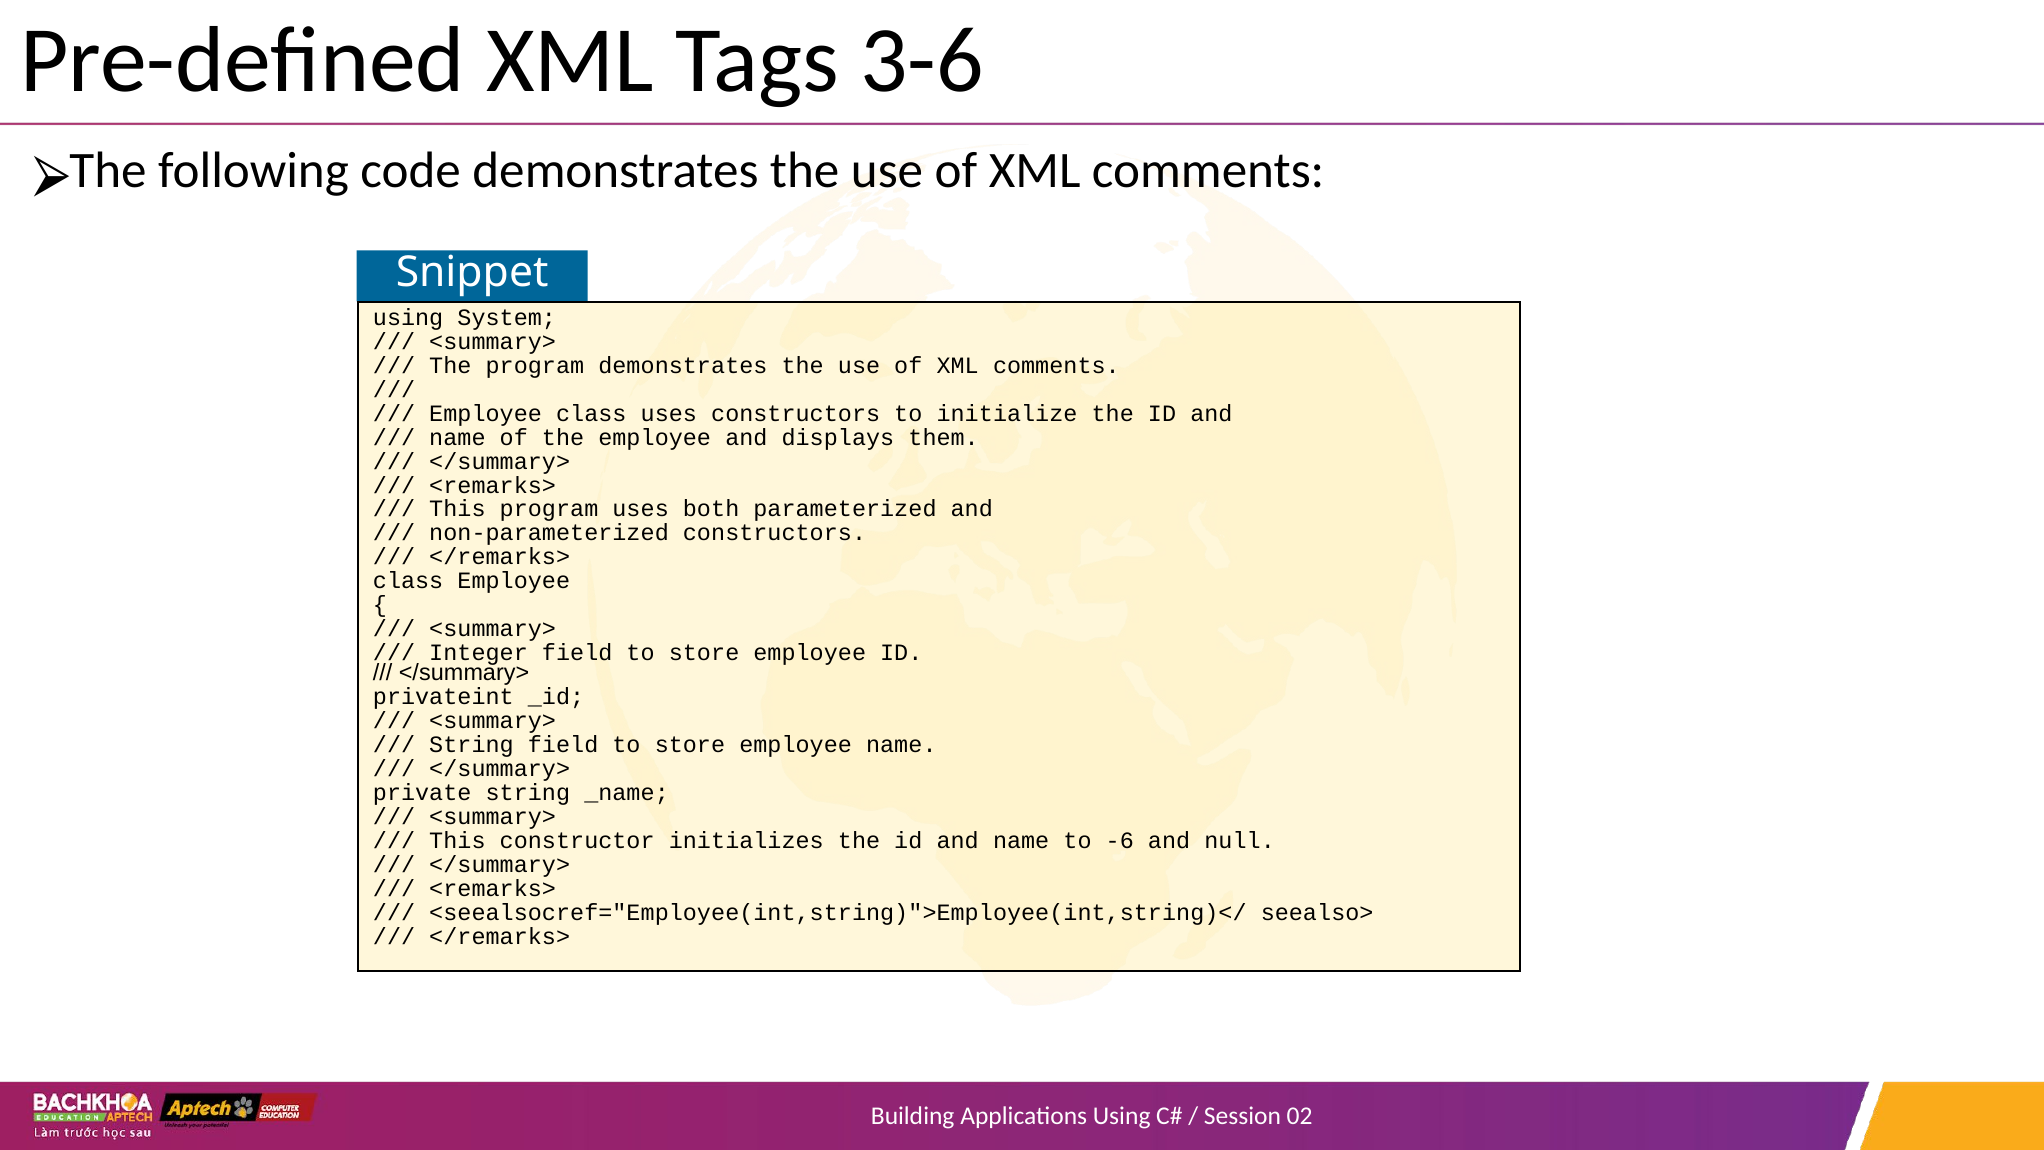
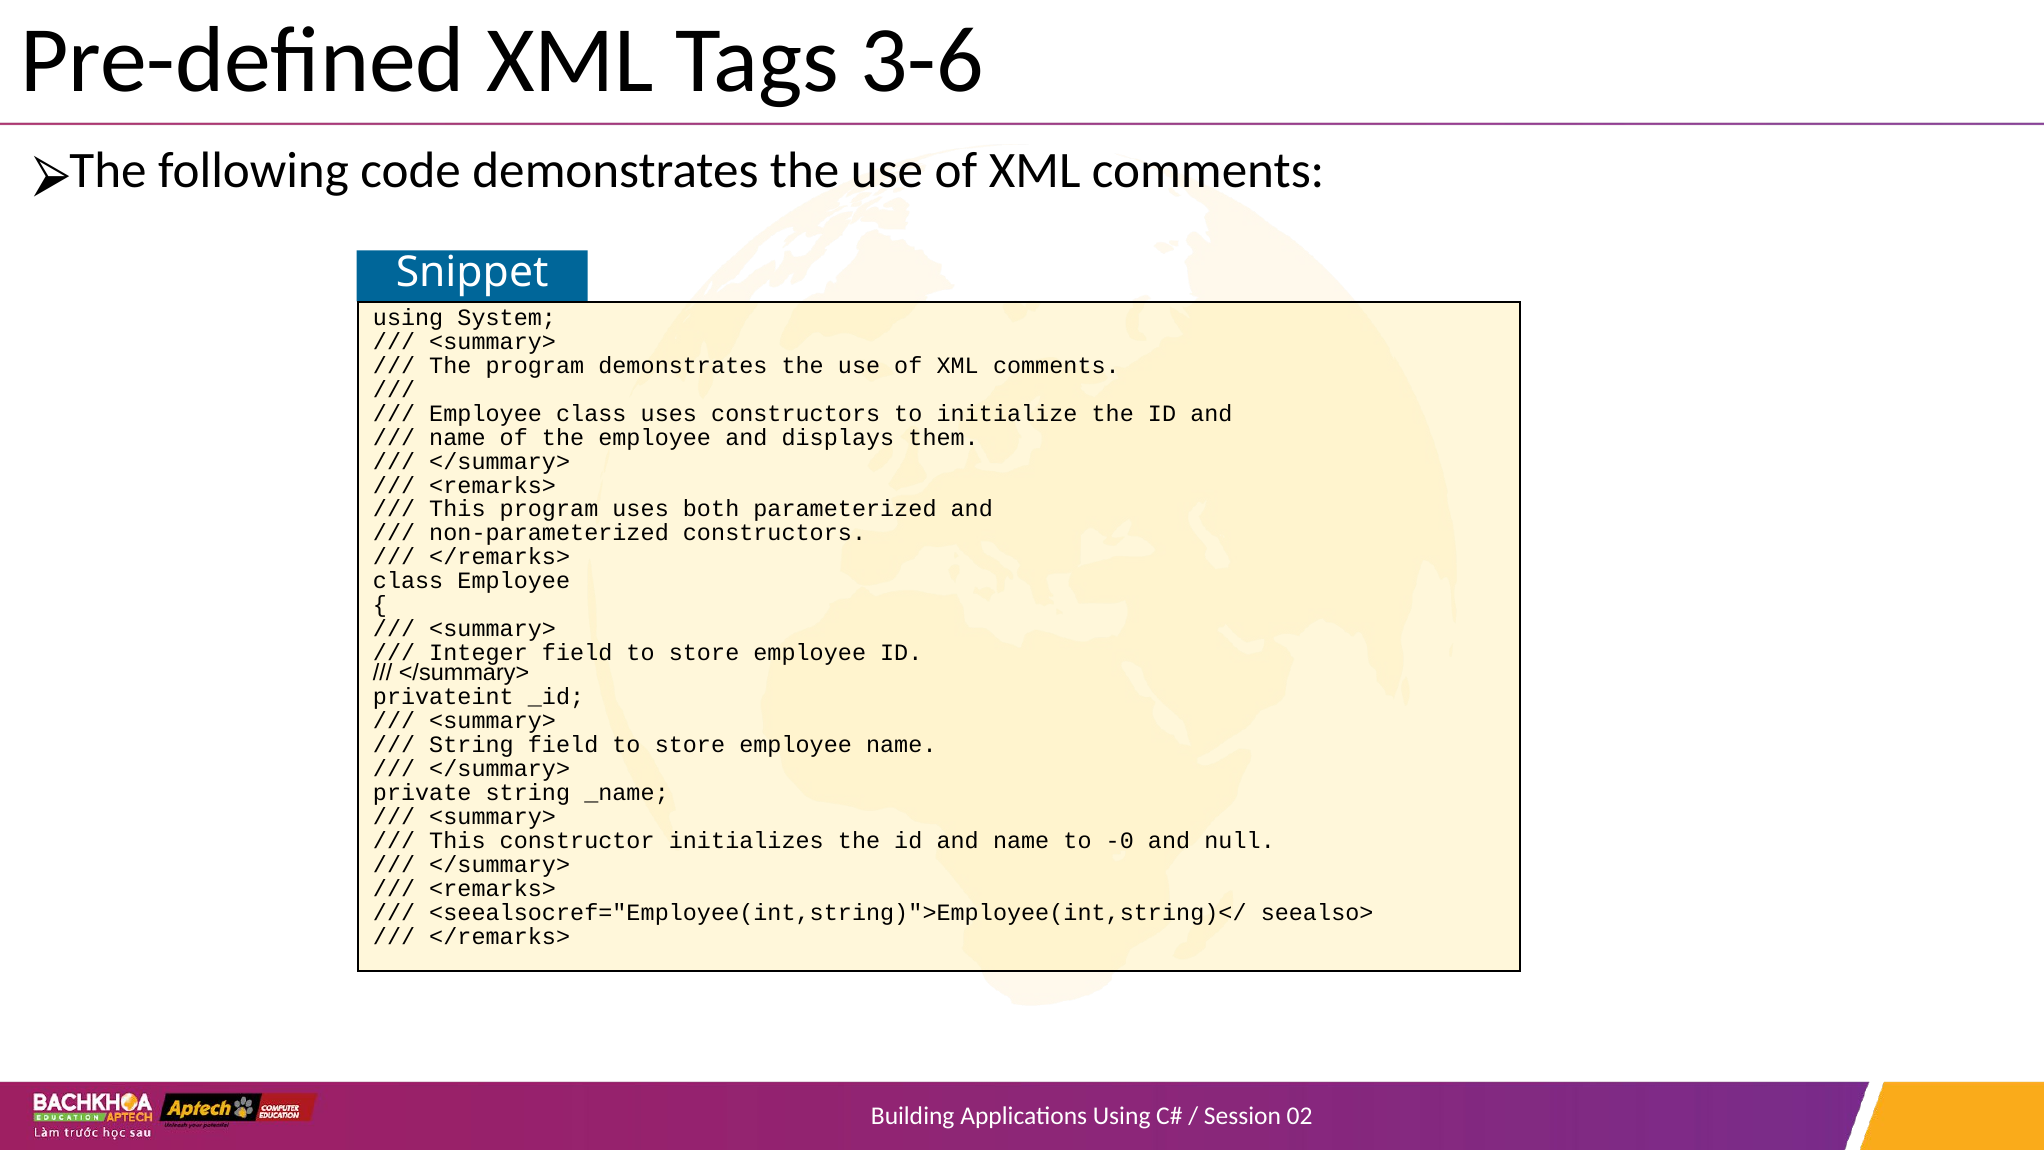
-6: -6 -> -0 (1120, 840)
